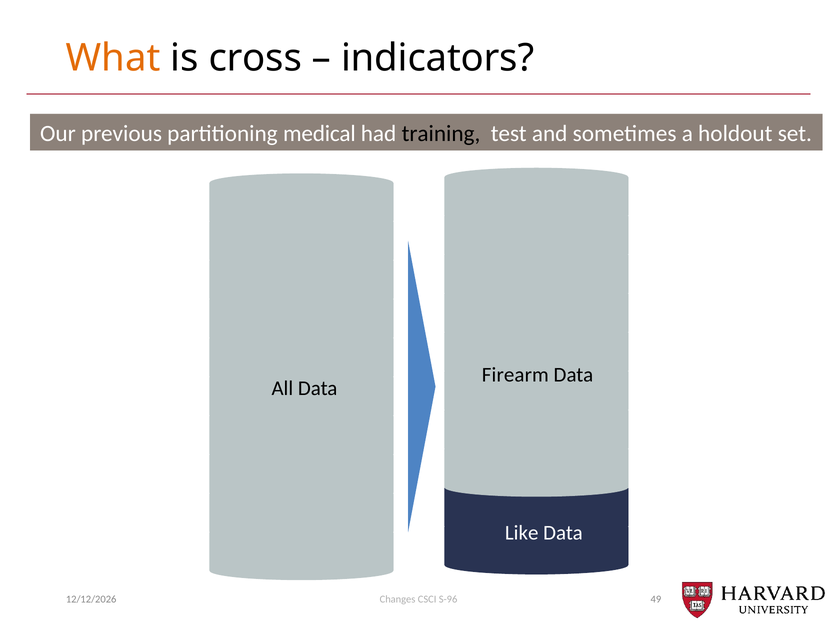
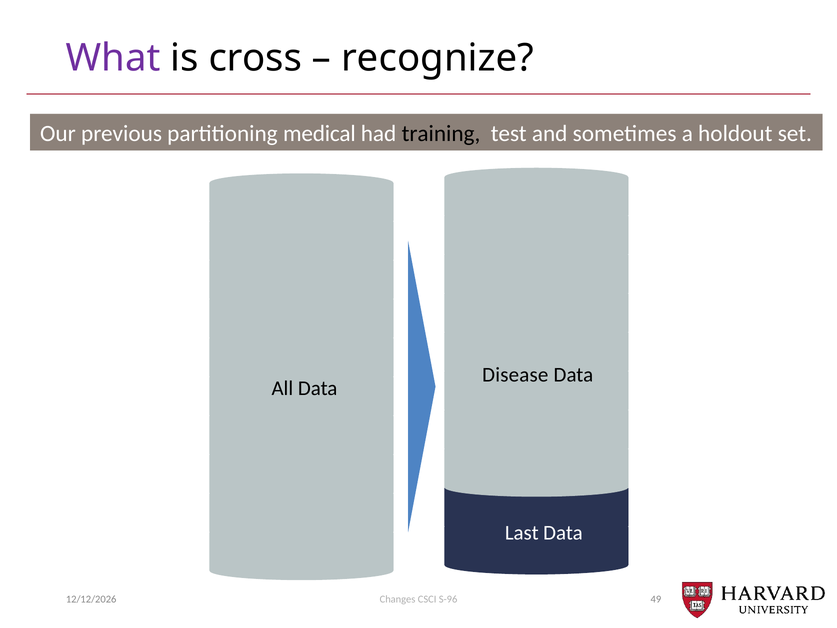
What colour: orange -> purple (113, 58)
indicators: indicators -> recognize (438, 58)
Firearm: Firearm -> Disease (515, 375)
Like: Like -> Last (522, 532)
